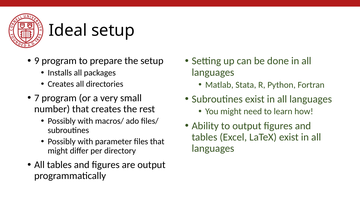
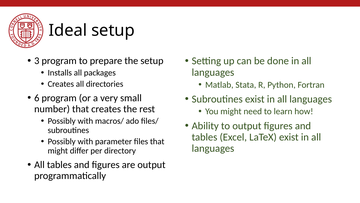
9: 9 -> 3 (37, 61)
7: 7 -> 6 (37, 98)
